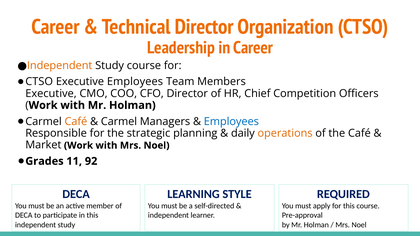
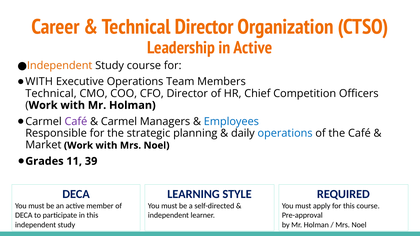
in Career: Career -> Active (253, 48)
CTSO: CTSO -> WITH (39, 82)
Executive Employees: Employees -> Operations (135, 82)
Executive: Executive -> Technical (51, 94)
Café colour: orange -> purple (76, 122)
operations colour: orange -> blue (285, 133)
92: 92 -> 39 (91, 161)
